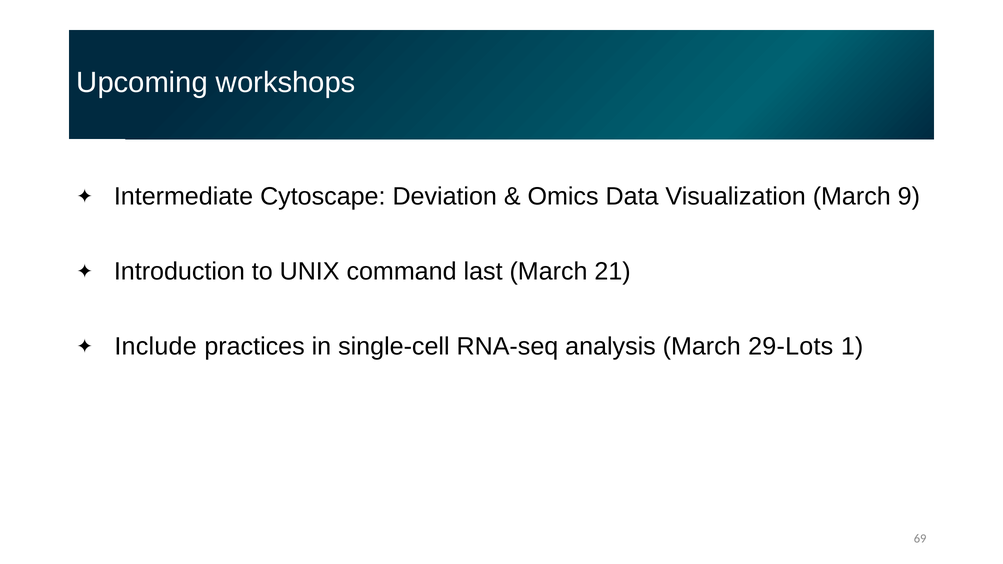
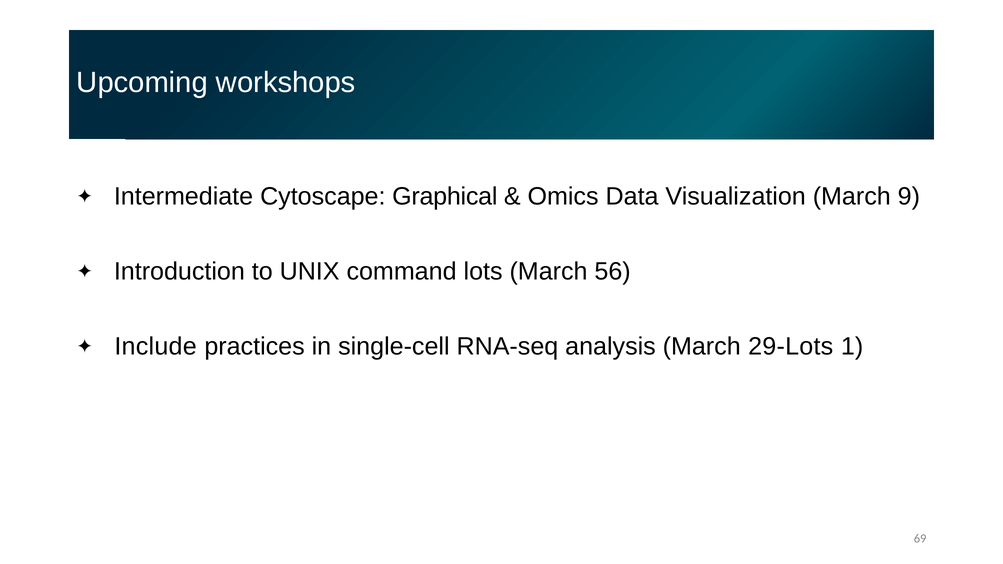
Deviation: Deviation -> Graphical (445, 197)
last: last -> lots (483, 272)
21: 21 -> 56 (613, 272)
